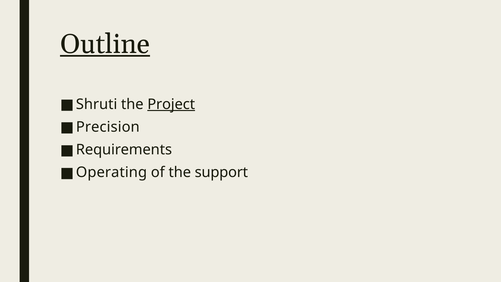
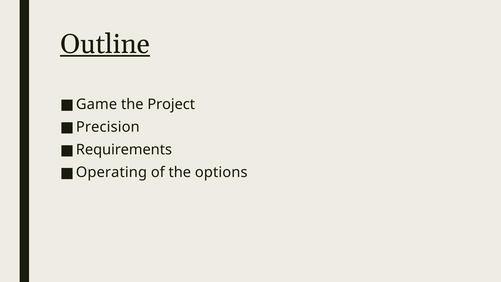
Shruti: Shruti -> Game (97, 104)
Project underline: present -> none (171, 104)
support: support -> options (221, 172)
